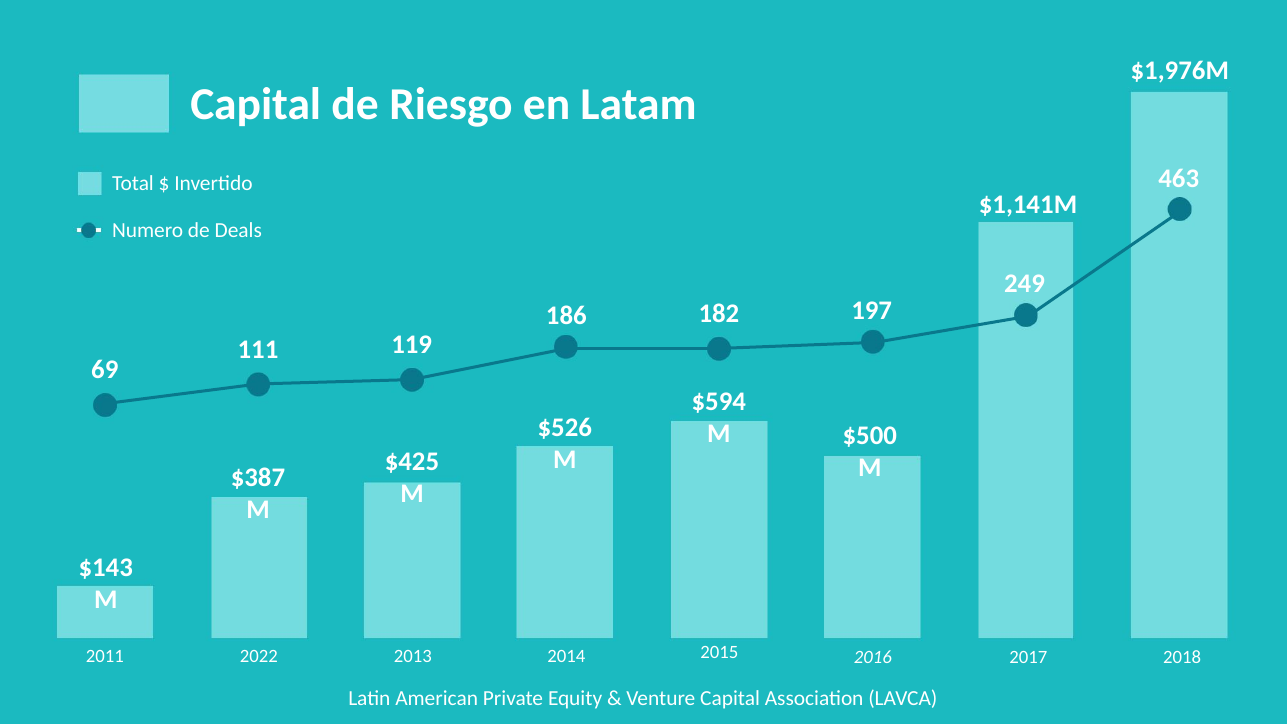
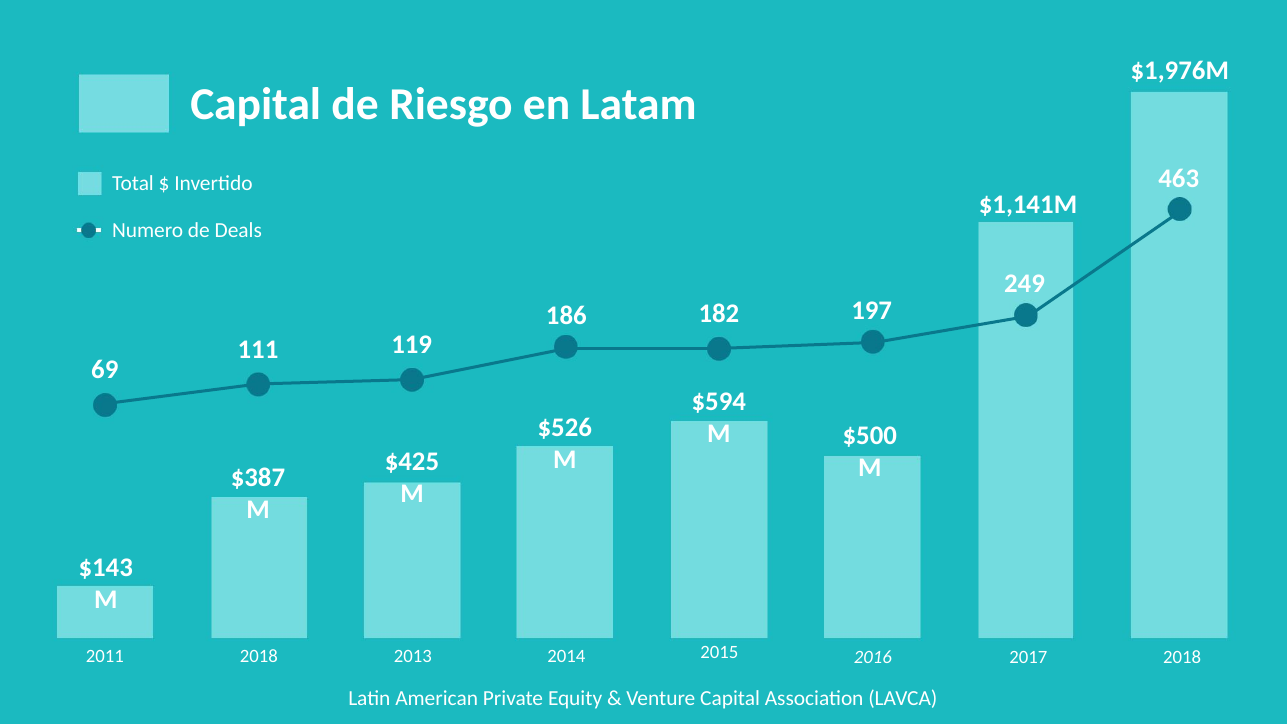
2011 2022: 2022 -> 2018 (259, 656)
